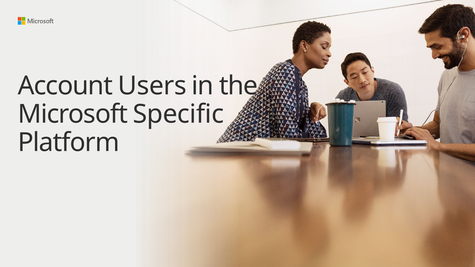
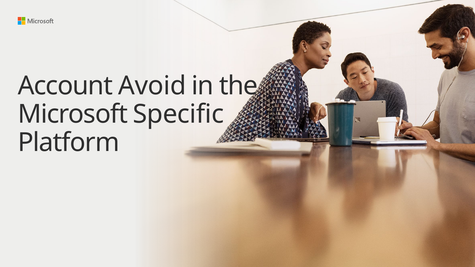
Users: Users -> Avoid (152, 86)
